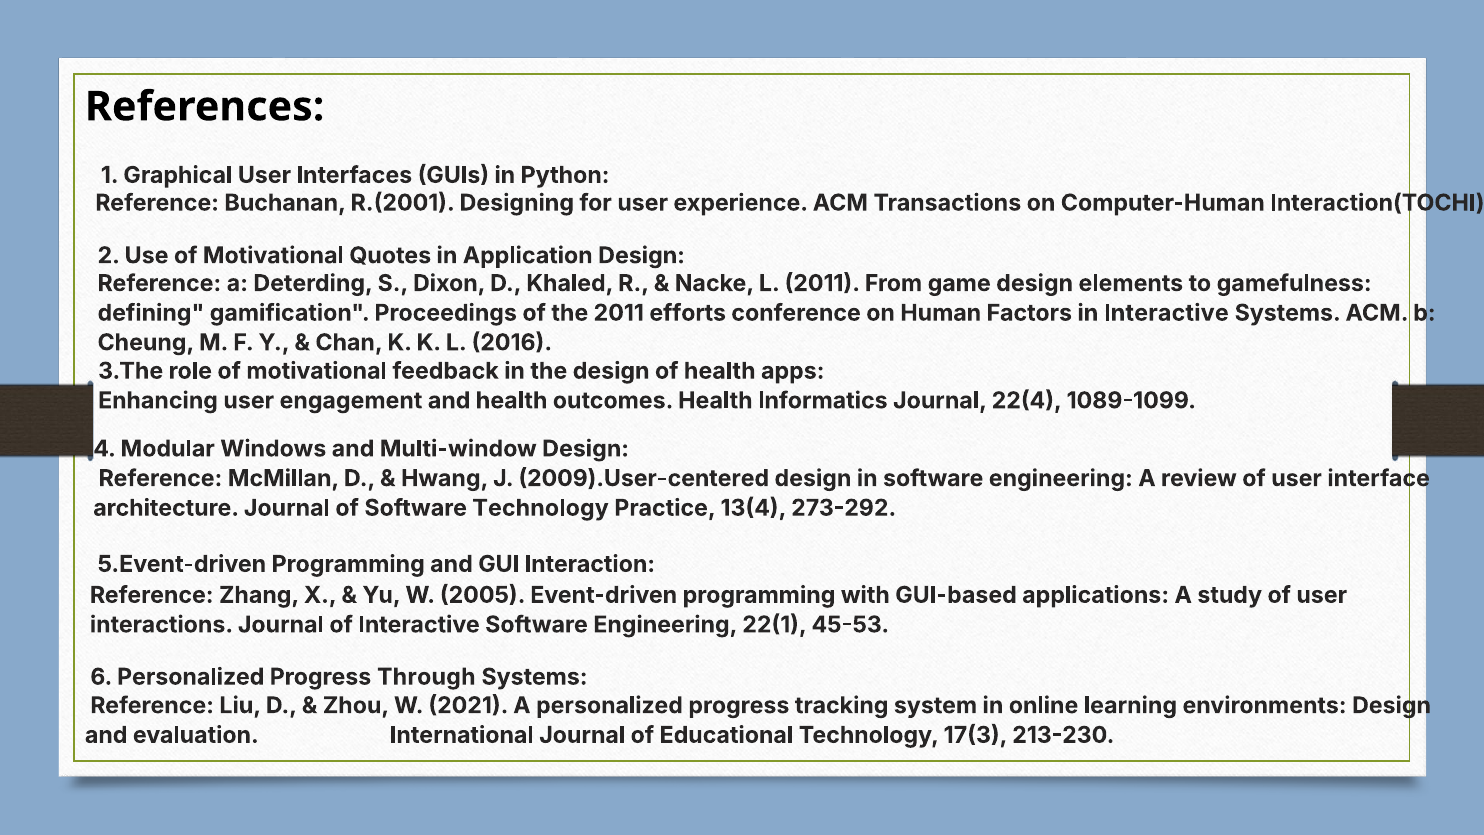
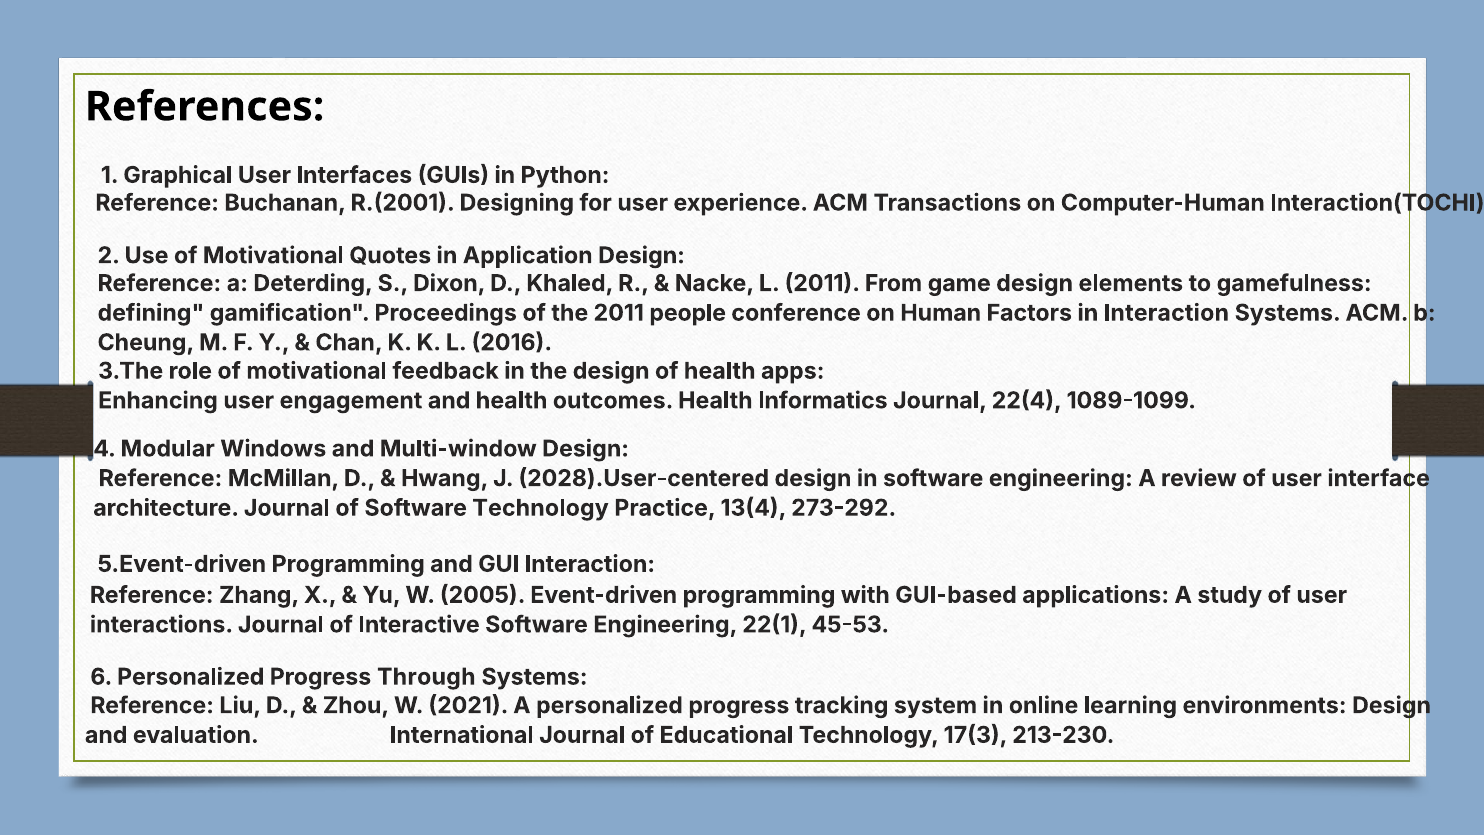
efforts: efforts -> people (688, 313)
in Interactive: Interactive -> Interaction (1166, 313)
2009).User-centered: 2009).User-centered -> 2028).User-centered (644, 478)
